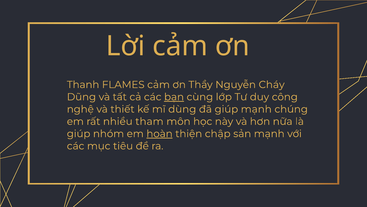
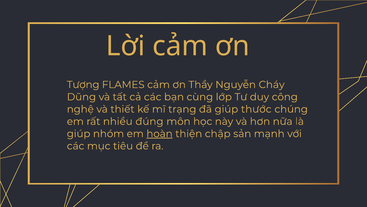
Thanh: Thanh -> Tượng (83, 84)
bạn underline: present -> none (174, 97)
dùng: dùng -> trạng (182, 109)
giúp mạnh: mạnh -> thước (256, 109)
tham: tham -> đúng (149, 121)
